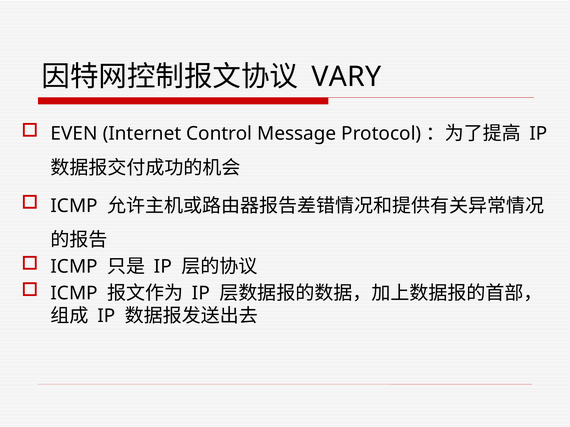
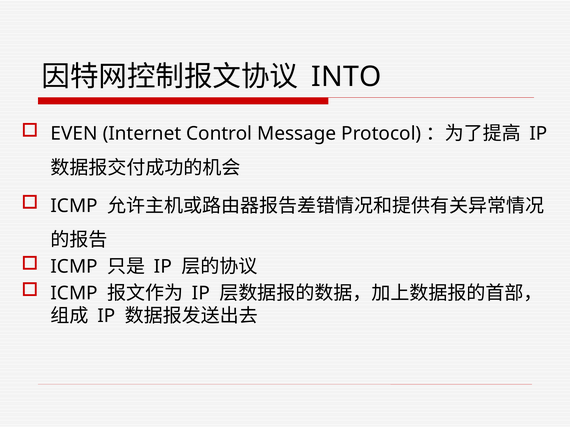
VARY: VARY -> INTO (346, 77)
